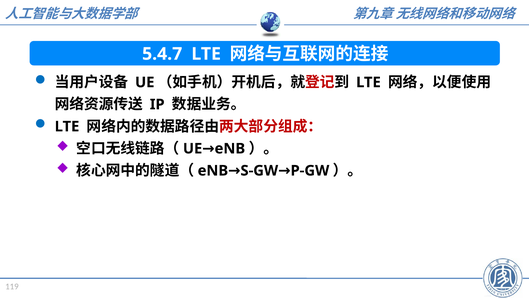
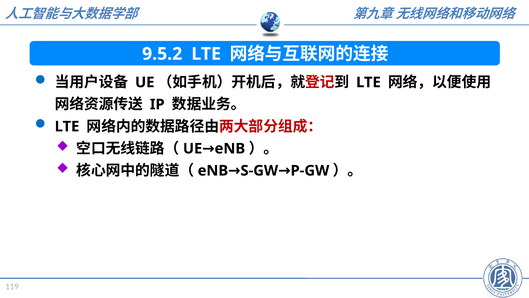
5.4.7: 5.4.7 -> 9.5.2 (162, 54)
